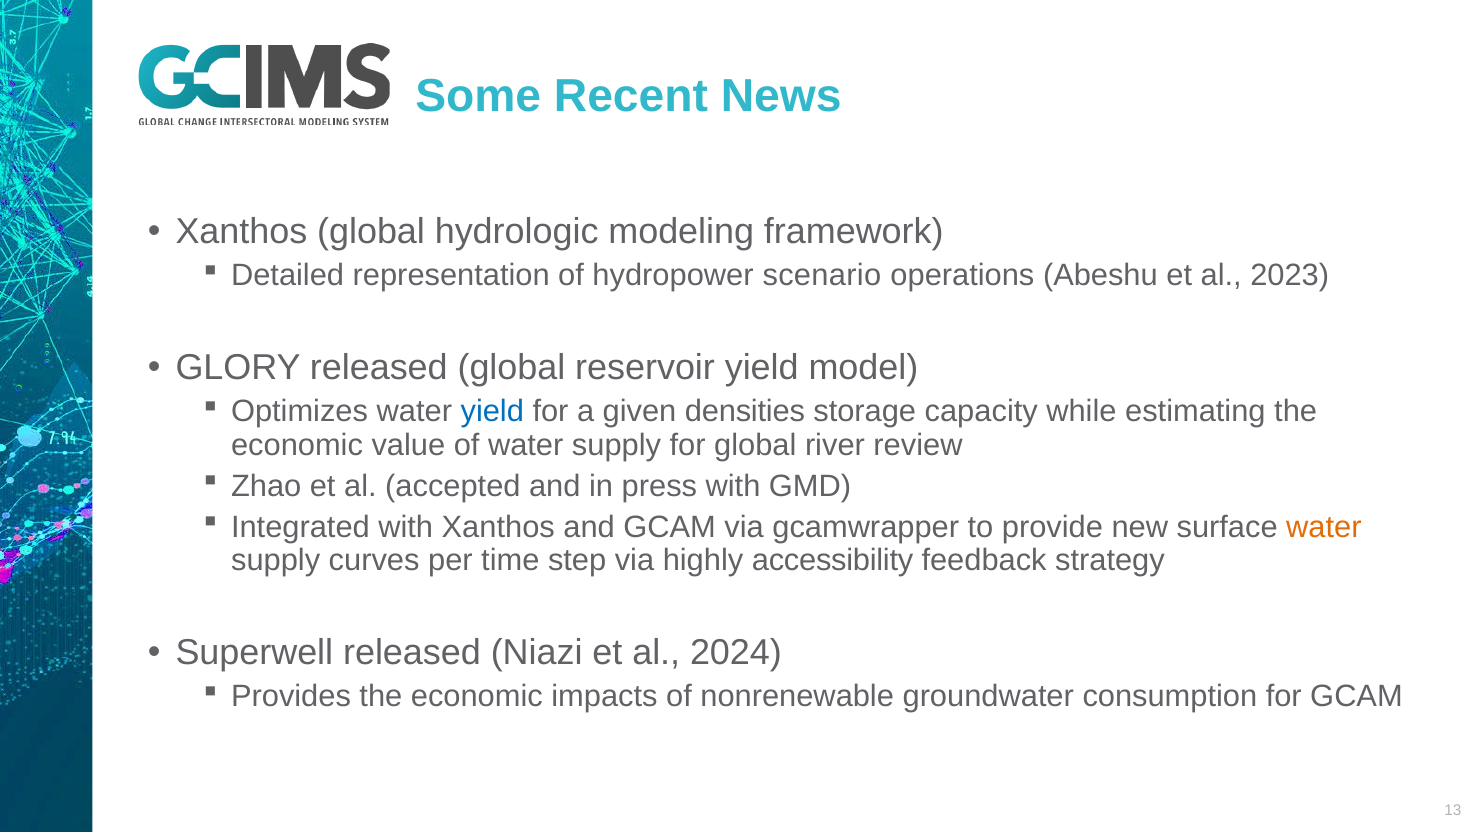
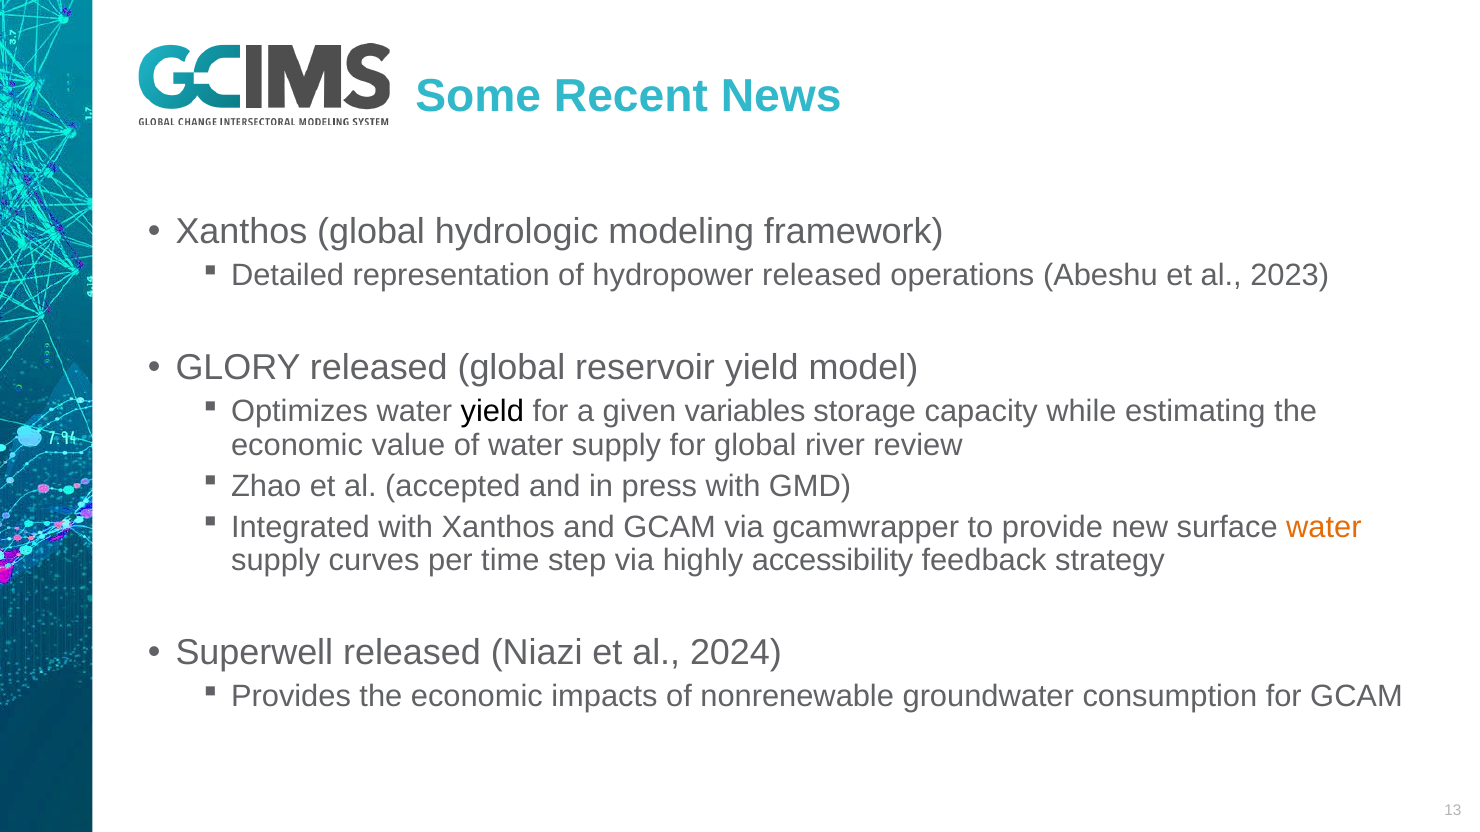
hydropower scenario: scenario -> released (822, 276)
yield colour: blue -> black (492, 412)
densities: densities -> variables (745, 412)
